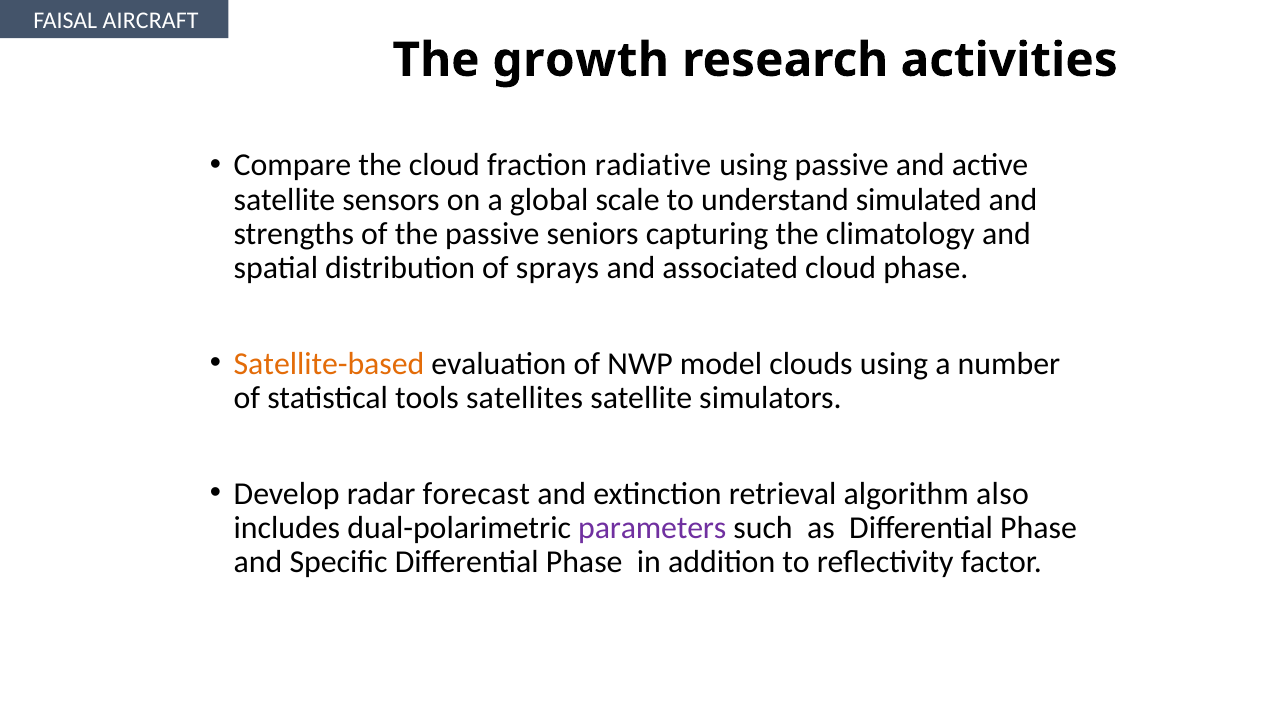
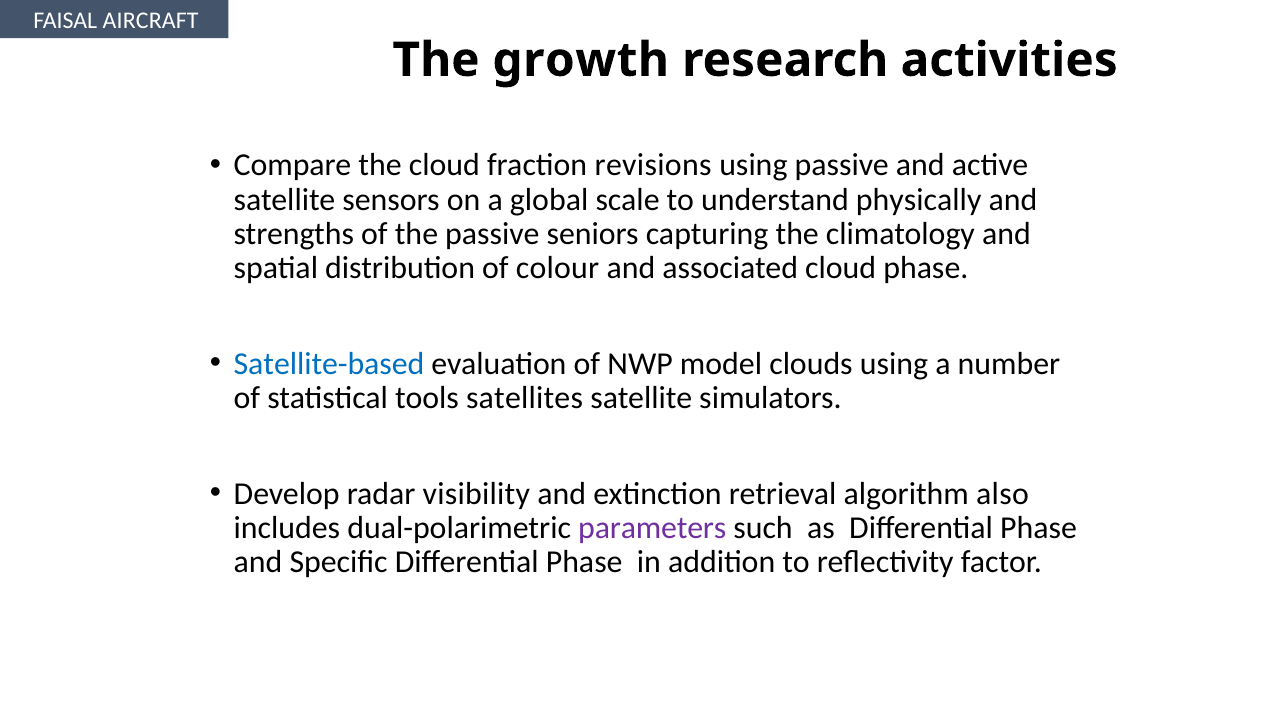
radiative: radiative -> revisions (653, 165)
simulated: simulated -> physically (919, 199)
sprays: sprays -> colour (558, 268)
Satellite-based colour: orange -> blue (329, 364)
forecast: forecast -> visibility (476, 493)
